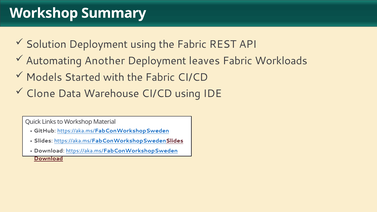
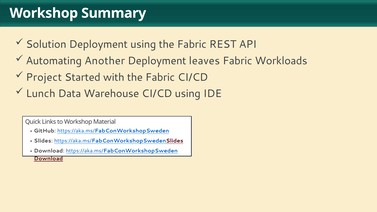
Models: Models -> Project (44, 77)
Clone: Clone -> Lunch (41, 94)
